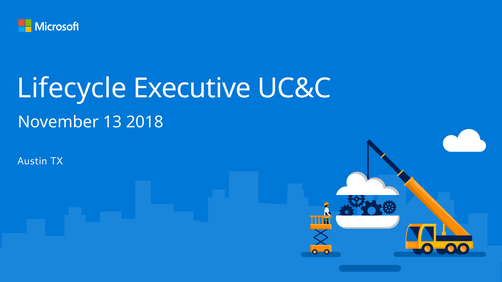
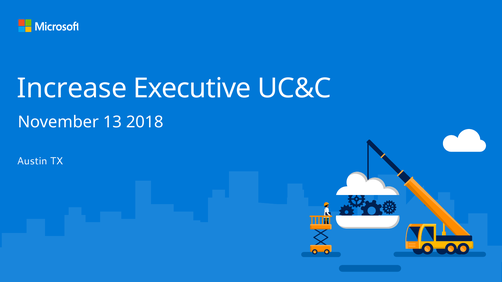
Lifecycle: Lifecycle -> Increase (72, 89)
